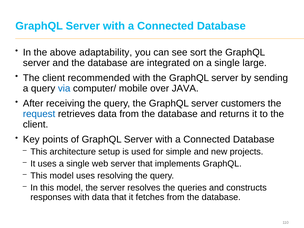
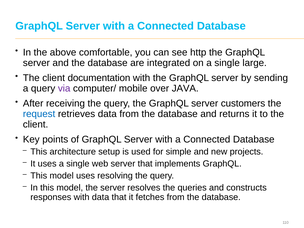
adaptability: adaptability -> comfortable (106, 52)
sort: sort -> http (198, 52)
recommended: recommended -> documentation (99, 78)
via colour: blue -> purple (64, 88)
